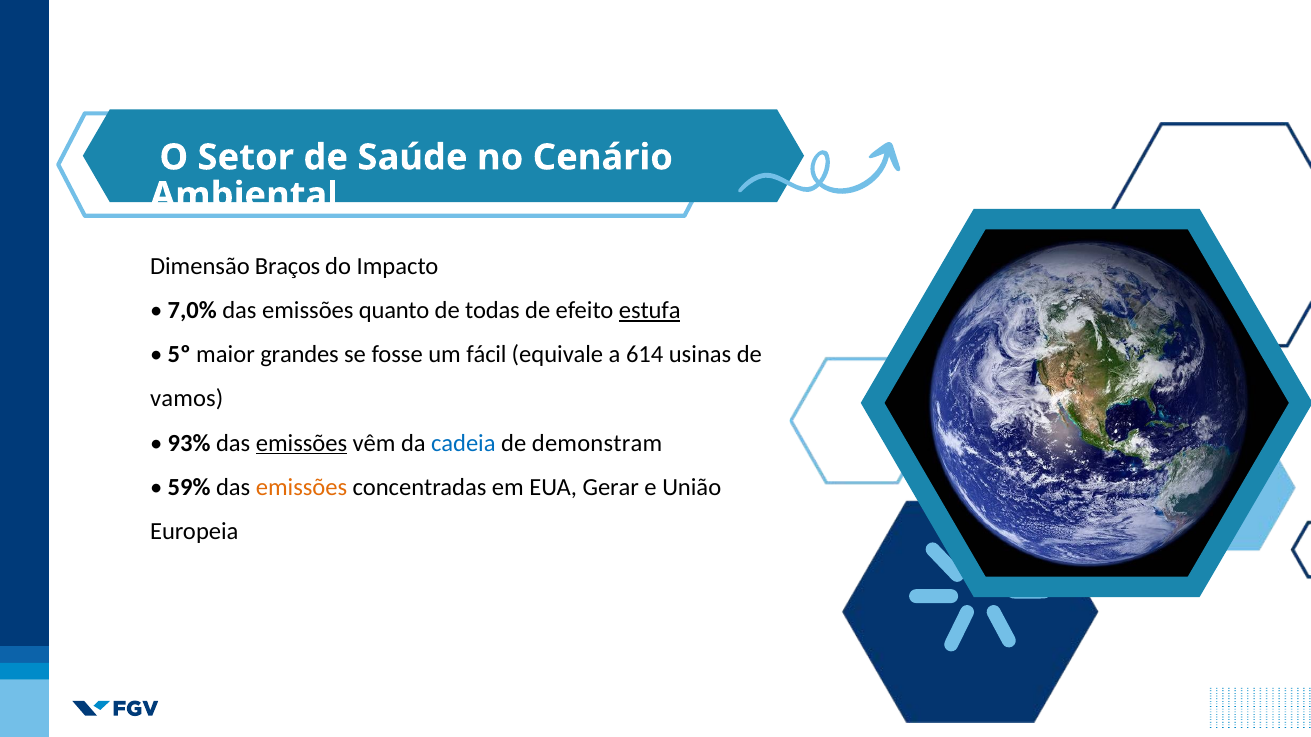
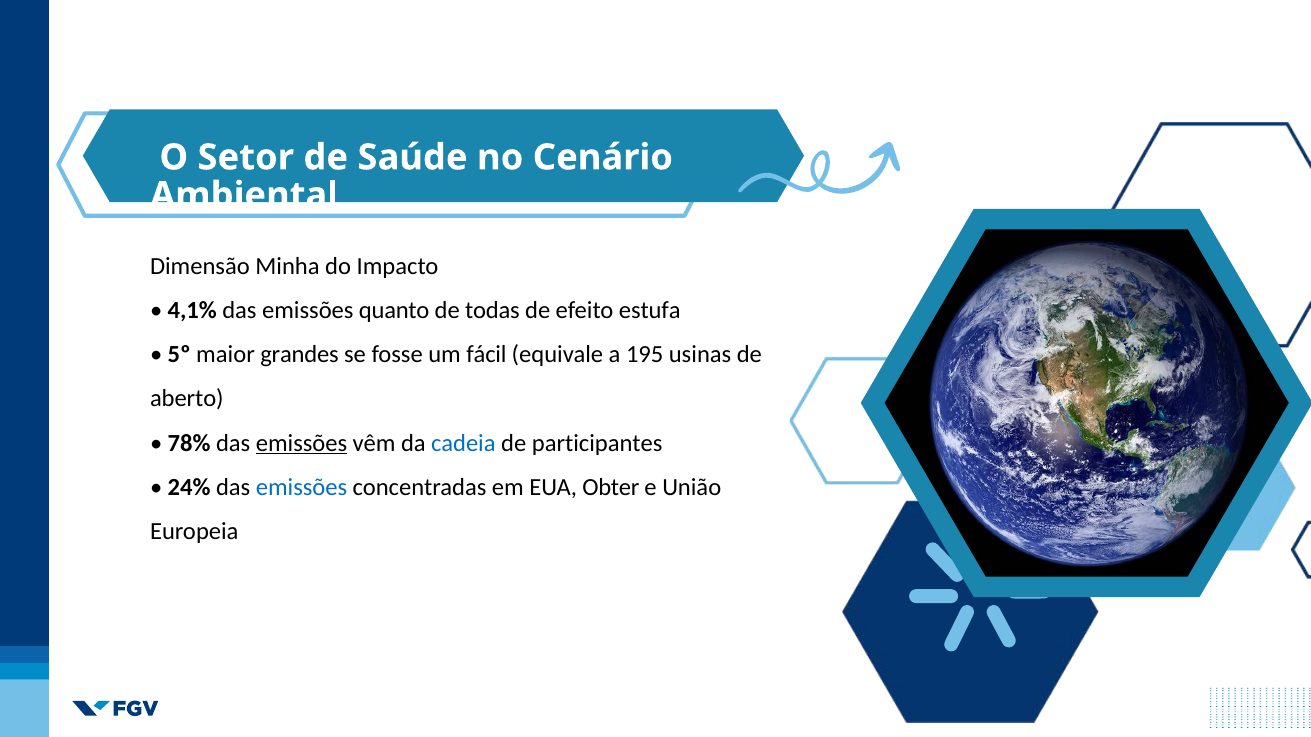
Braços: Braços -> Minha (287, 266)
7,0%: 7,0% -> 4,1% (192, 311)
estufa underline: present -> none (650, 311)
614: 614 -> 195 (645, 355)
vamos: vamos -> aberto (187, 399)
93%: 93% -> 78% (189, 443)
demonstram: demonstram -> participantes (597, 443)
59%: 59% -> 24% (189, 488)
emissões colour: orange -> blue (302, 488)
Gerar: Gerar -> Obter (611, 488)
